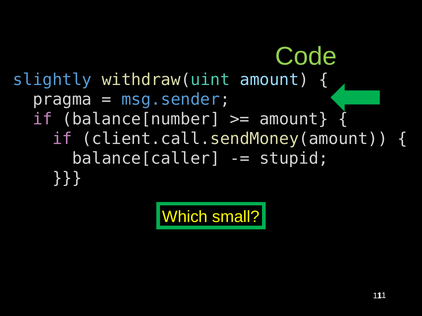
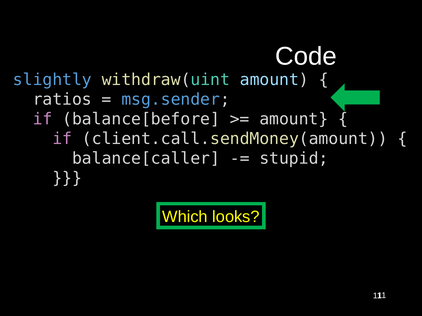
Code colour: light green -> white (306, 56)
pragma: pragma -> ratios (62, 100)
balance[number: balance[number -> balance[before (141, 119)
small: small -> looks (236, 217)
